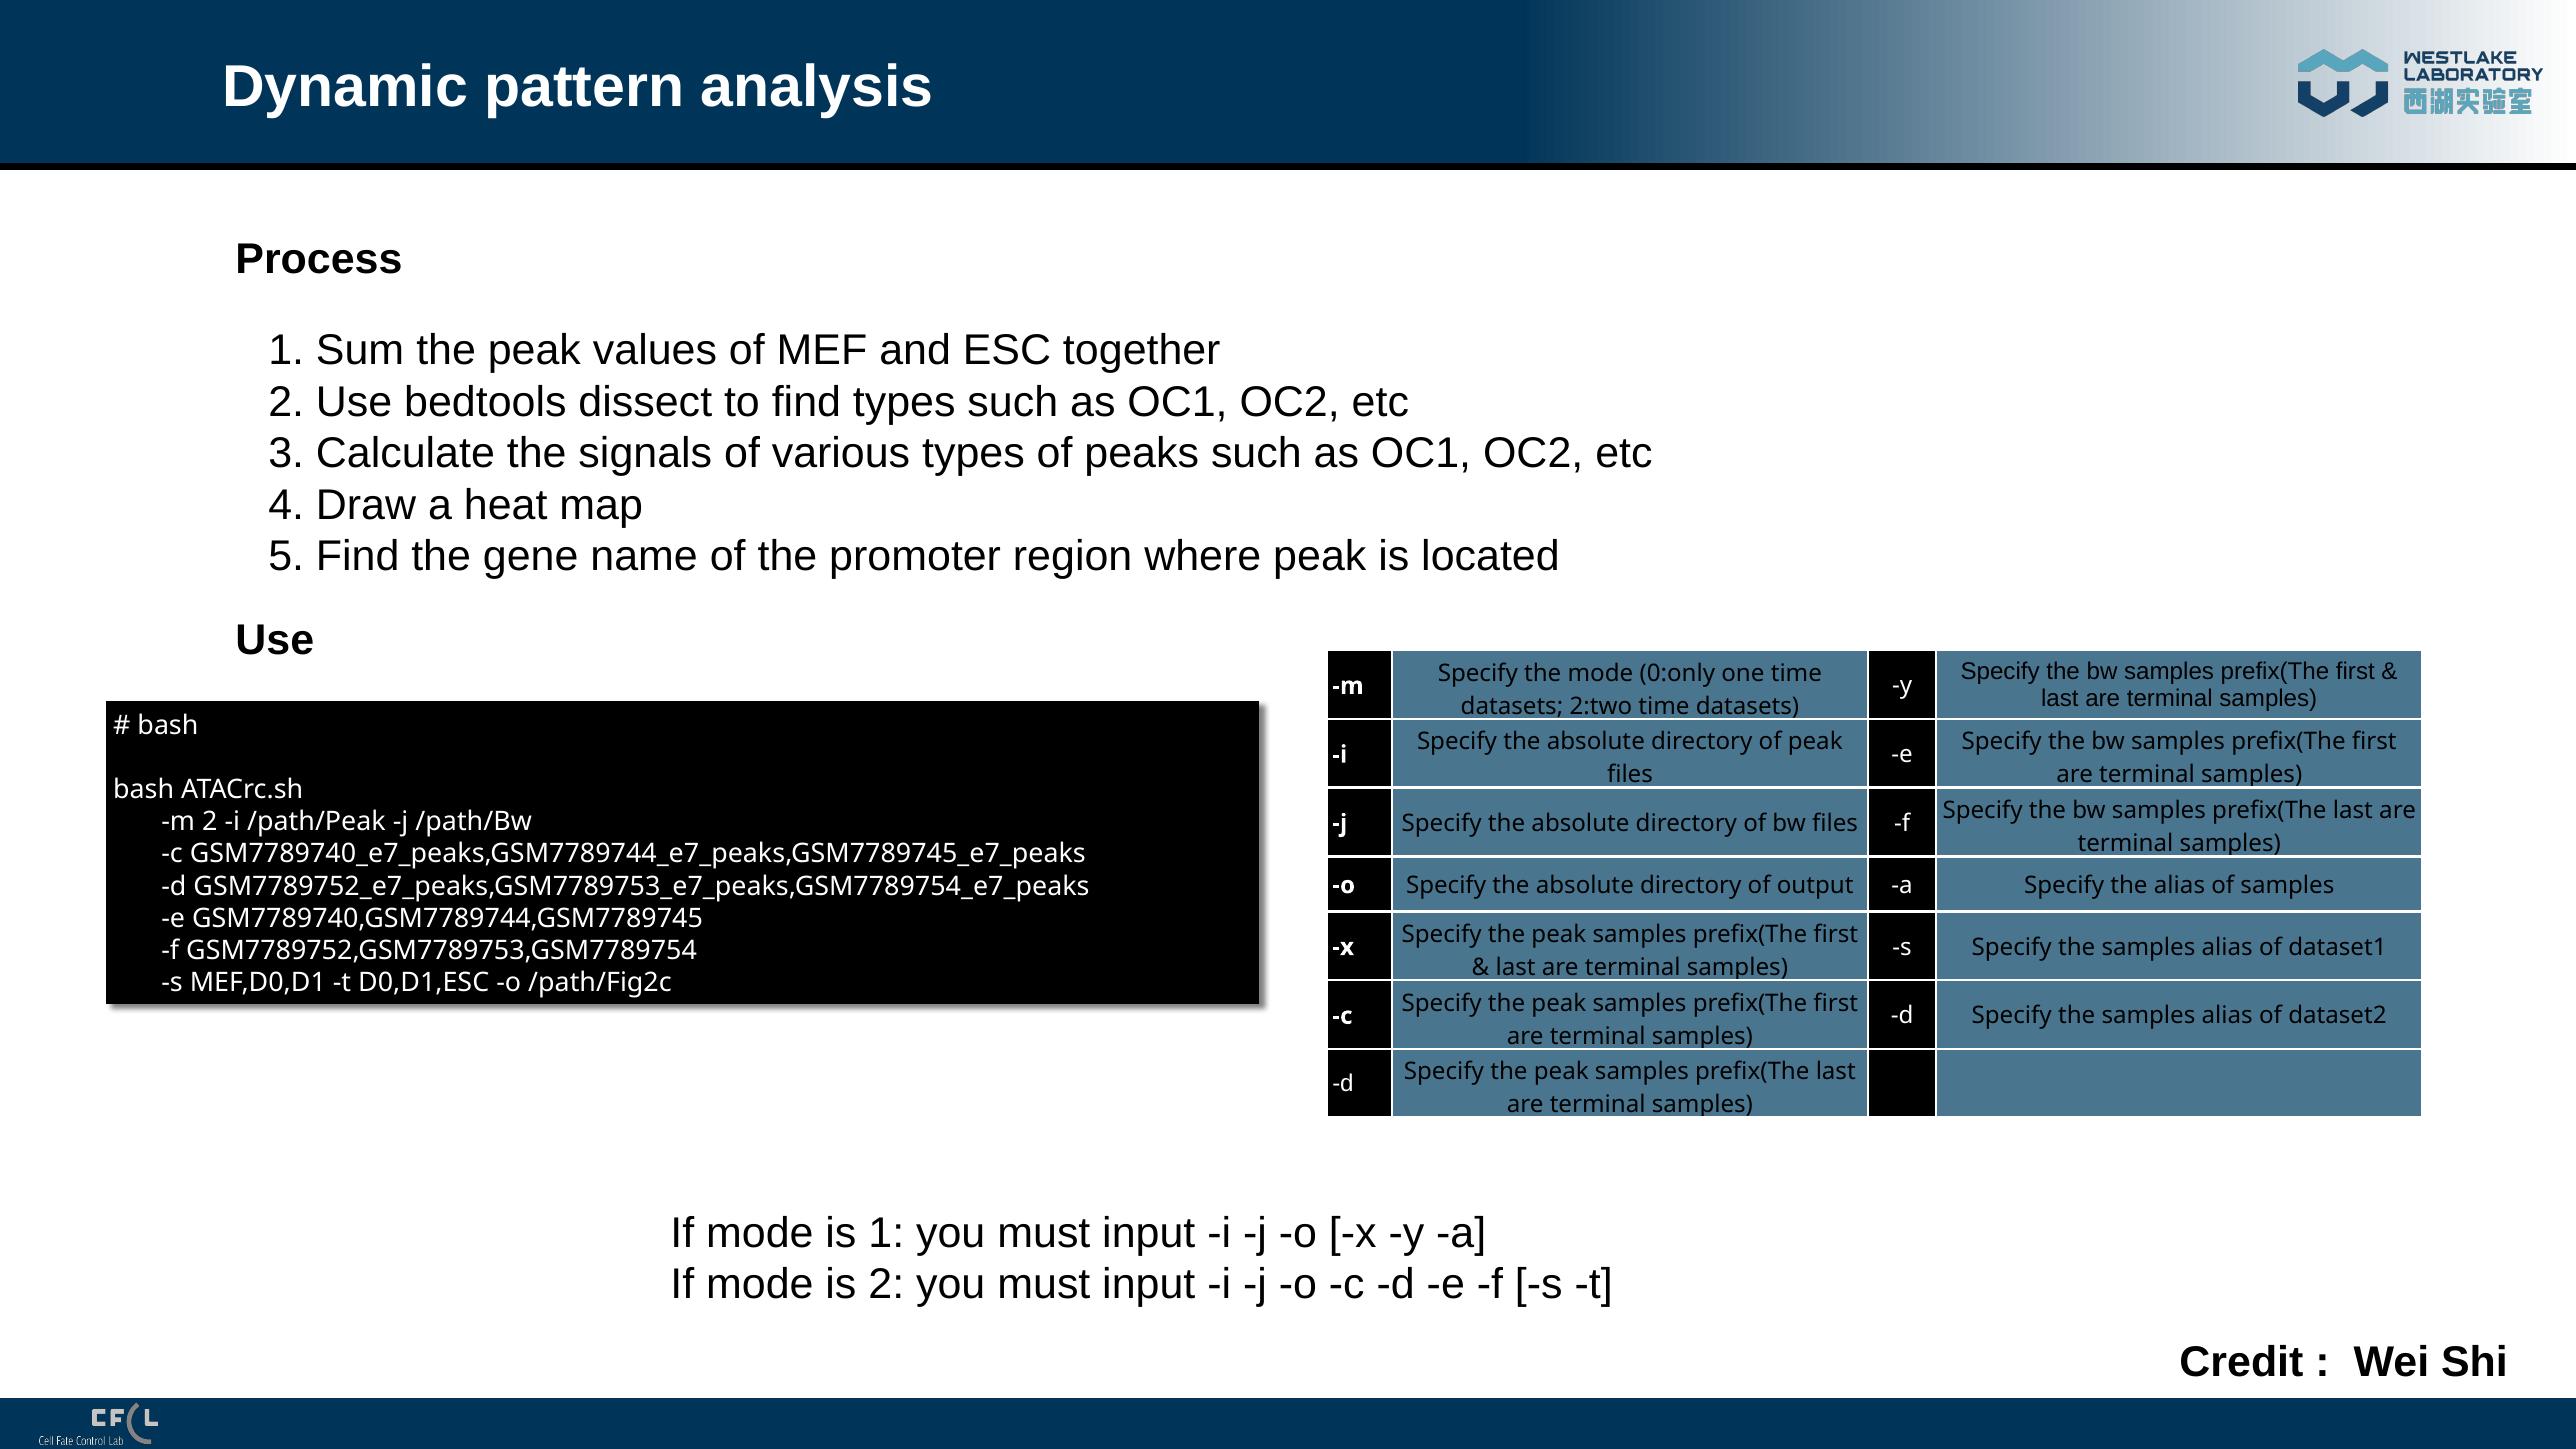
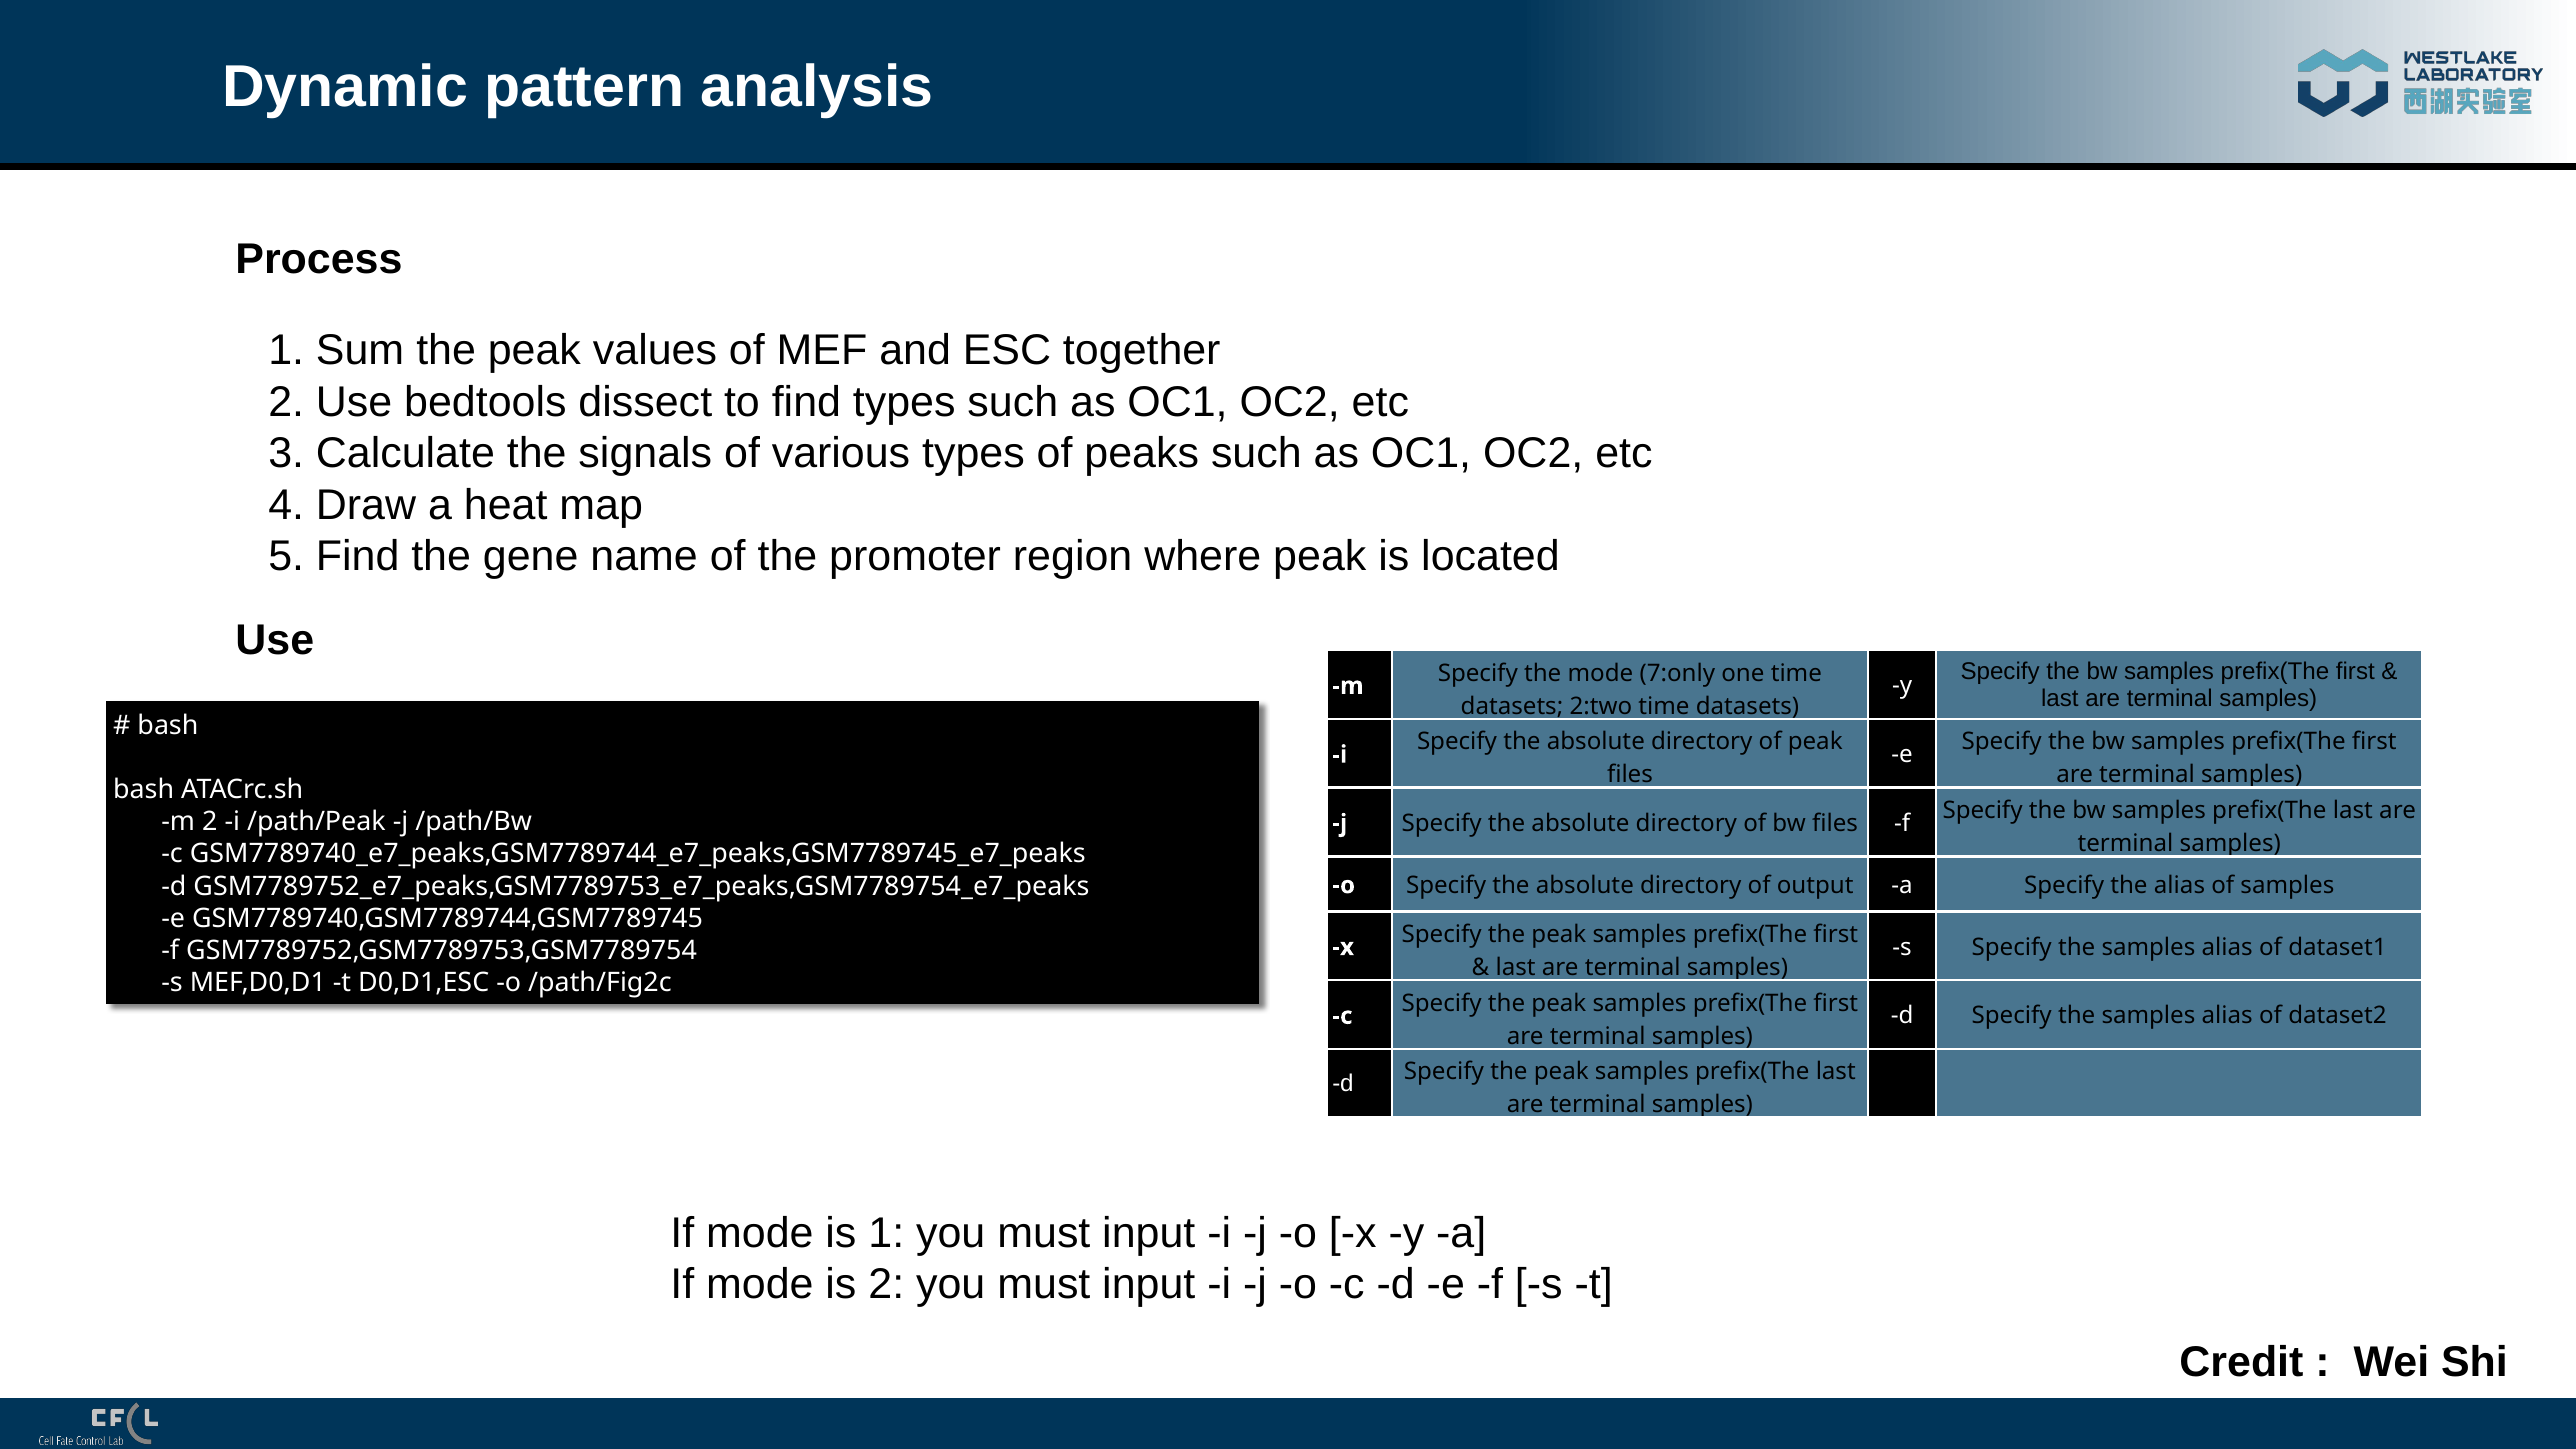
0:only: 0:only -> 7:only (1677, 673)
